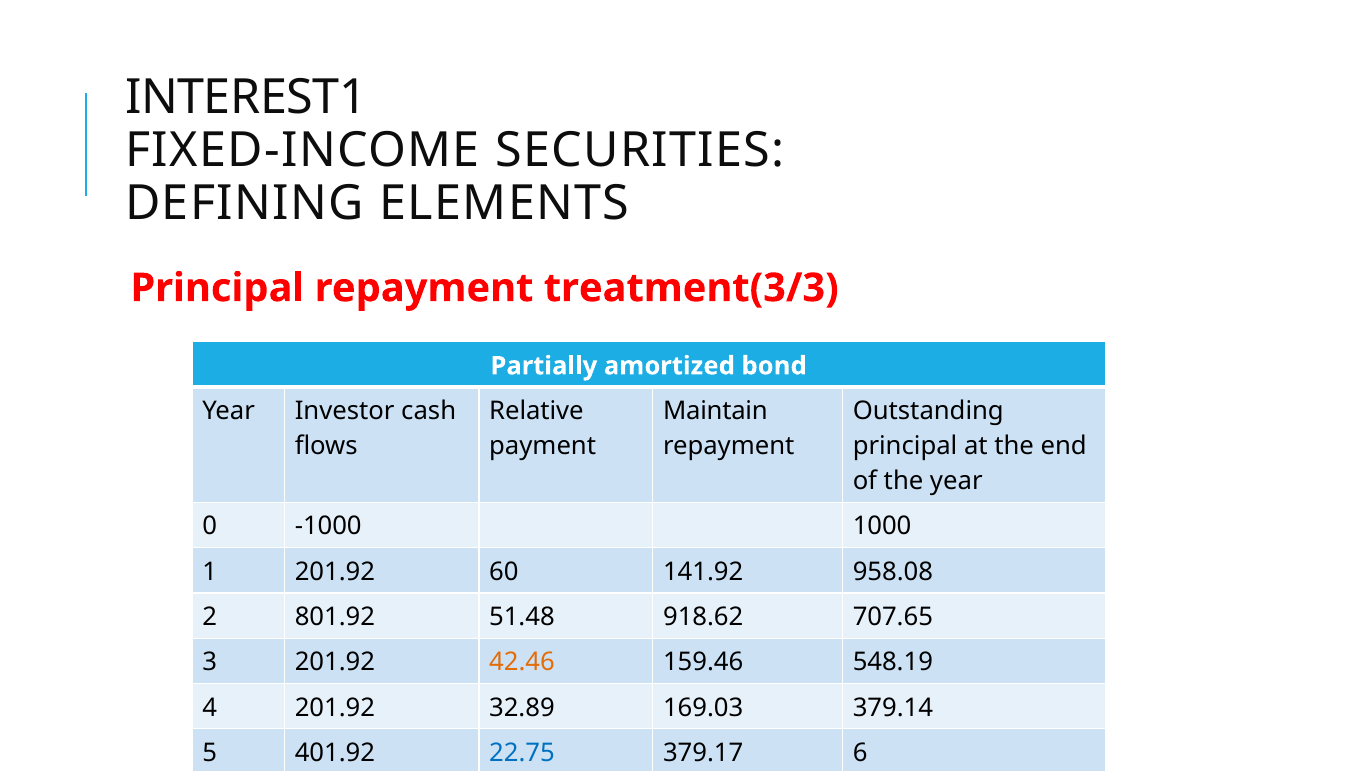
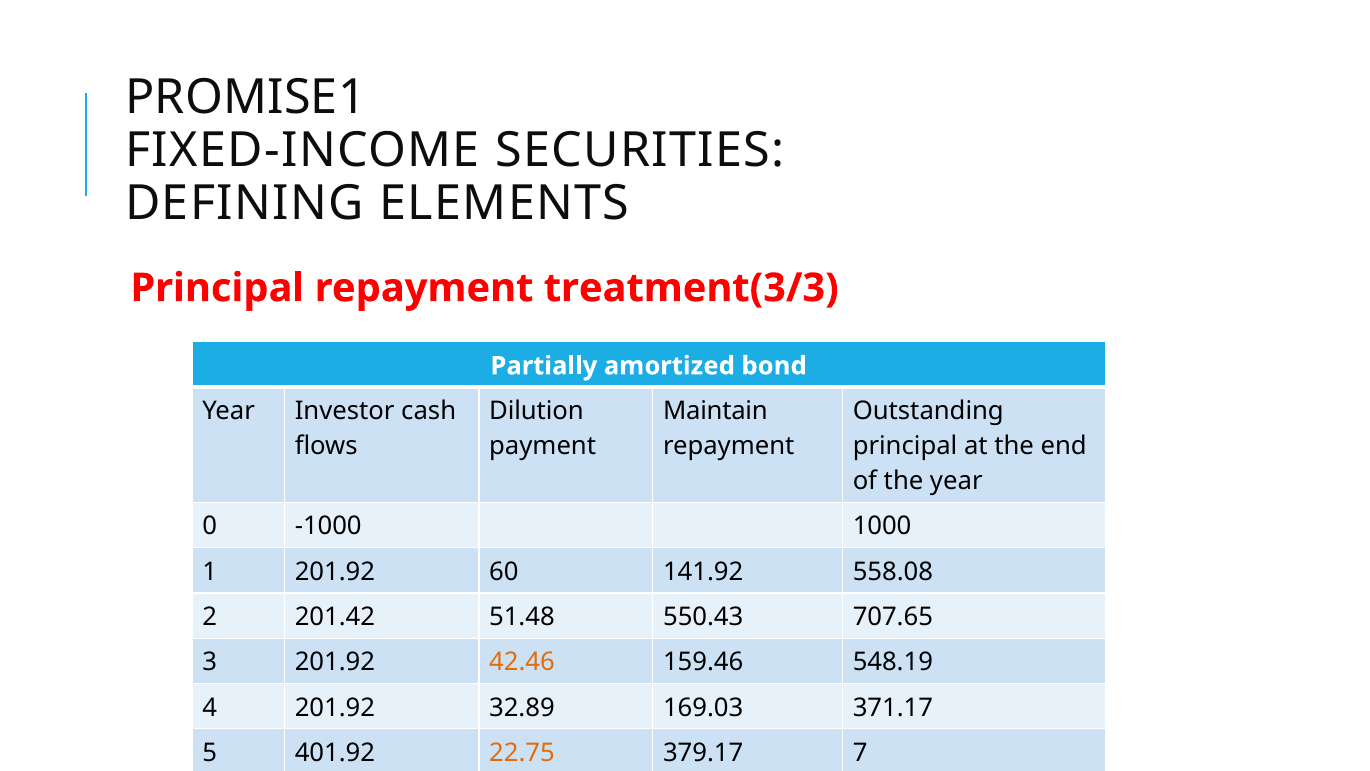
INTEREST1: INTEREST1 -> PROMISE1 (246, 97)
Relative: Relative -> Dilution (536, 411)
958.08: 958.08 -> 558.08 (893, 571)
801.92: 801.92 -> 201.42 (335, 617)
918.62: 918.62 -> 550.43 (703, 617)
379.14: 379.14 -> 371.17 (893, 707)
22.75 colour: blue -> orange (522, 753)
6: 6 -> 7 (860, 753)
